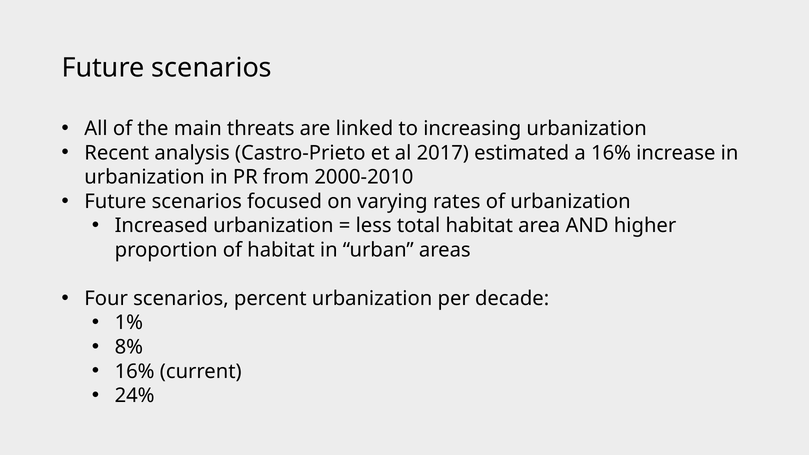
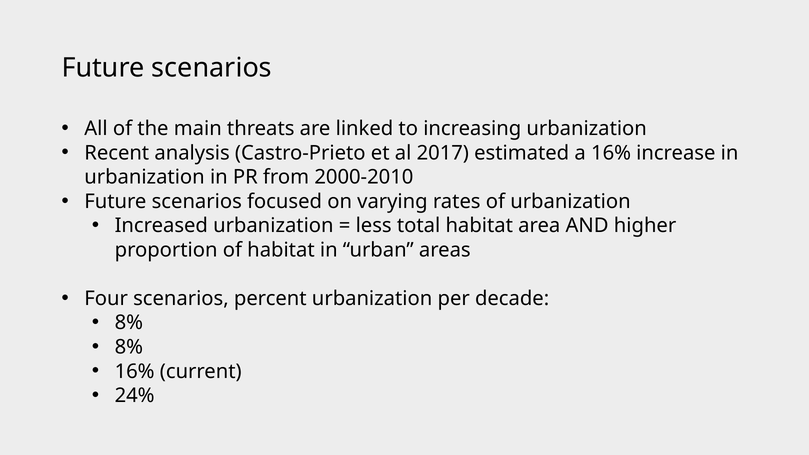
1%: 1% -> 8% (129, 323)
